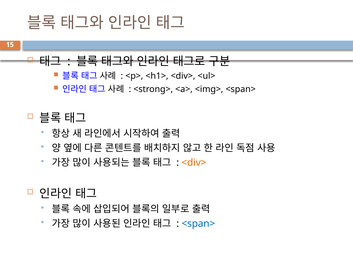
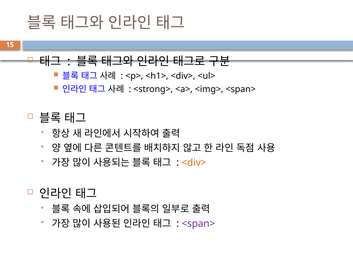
<span> colour: blue -> purple (198, 223)
